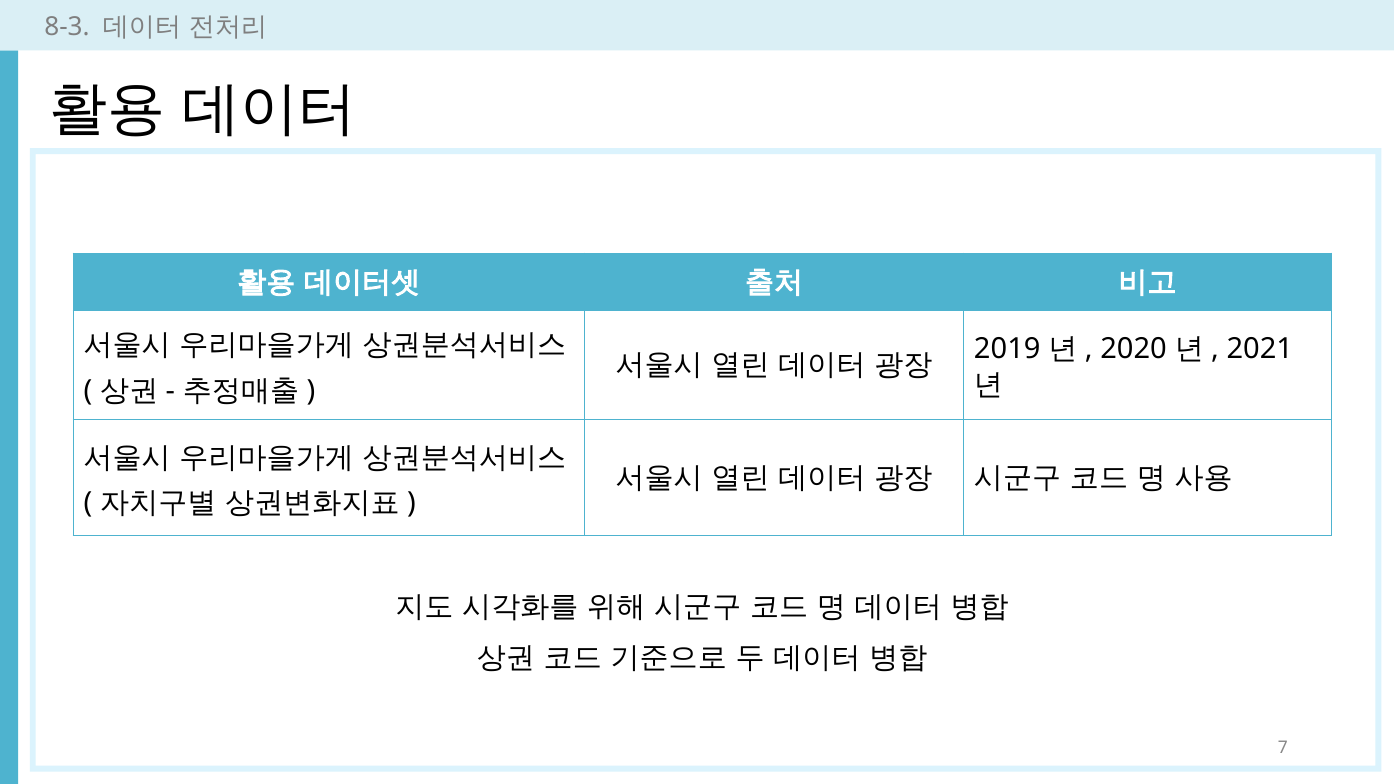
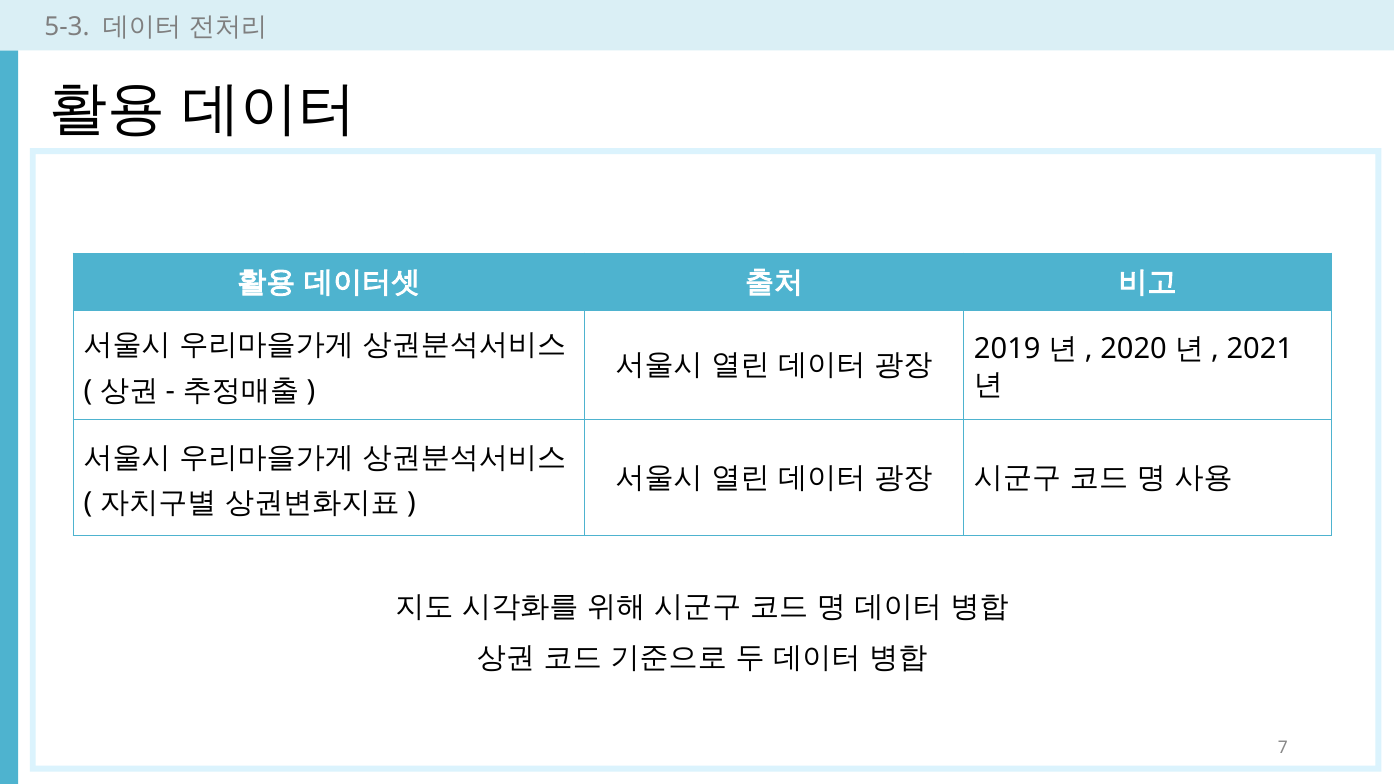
8-3: 8-3 -> 5-3 (67, 26)
